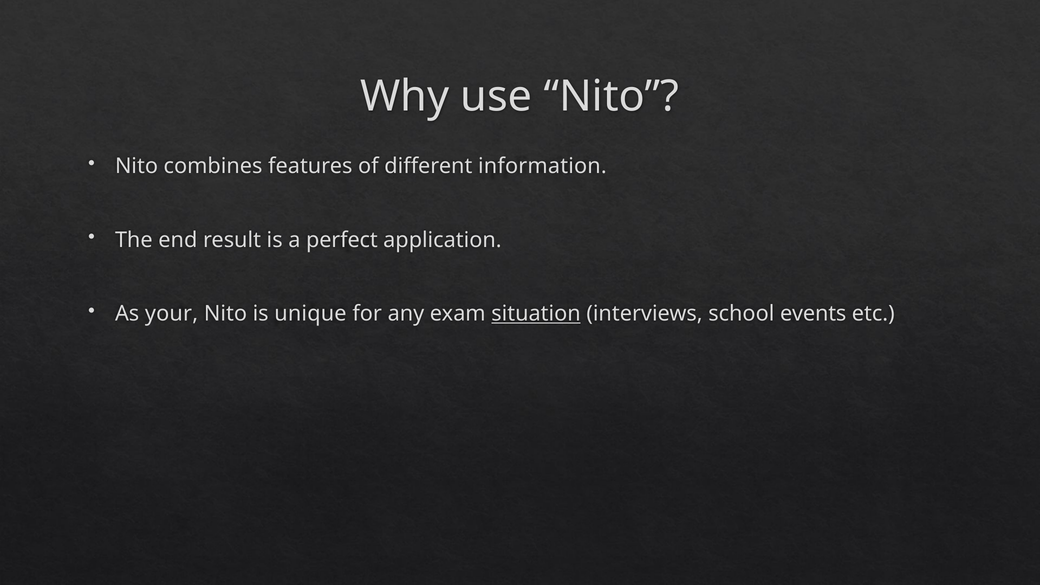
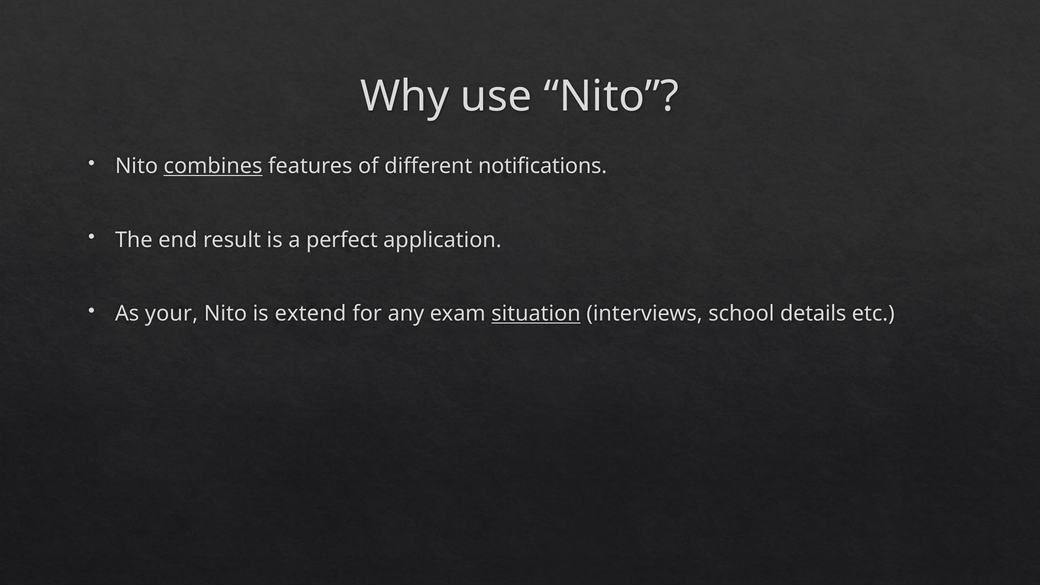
combines underline: none -> present (213, 166)
information: information -> notifications (543, 166)
unique: unique -> extend (310, 314)
events: events -> details (813, 314)
